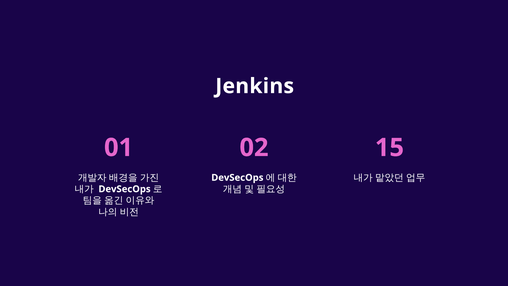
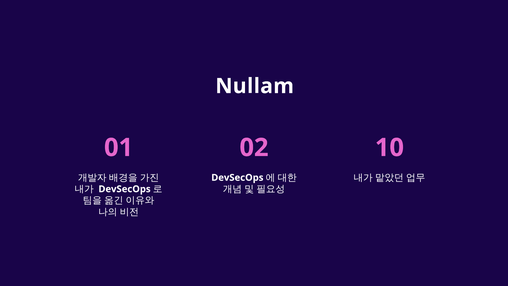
Jenkins: Jenkins -> Nullam (255, 86)
15: 15 -> 10 (389, 148)
